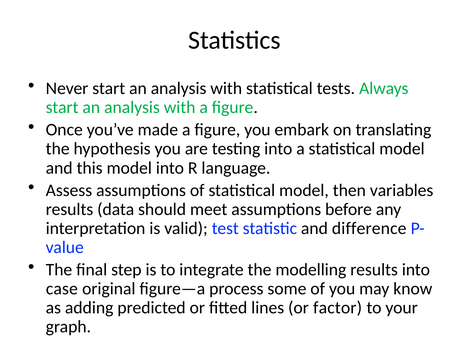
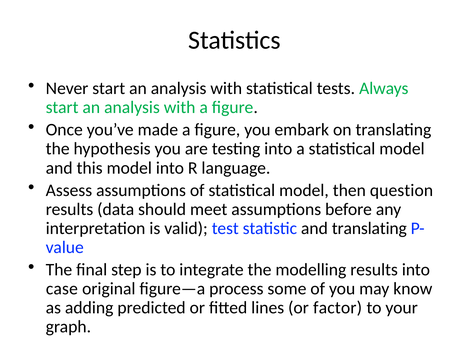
variables: variables -> question (402, 190)
and difference: difference -> translating (369, 228)
